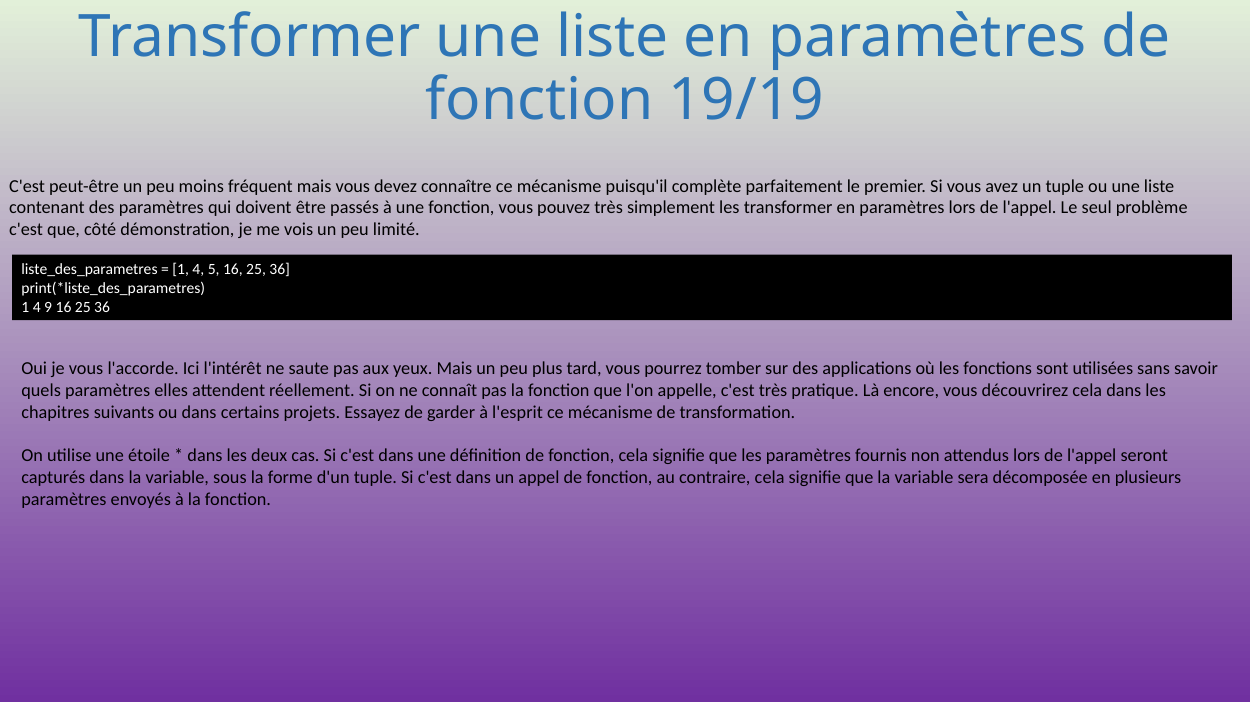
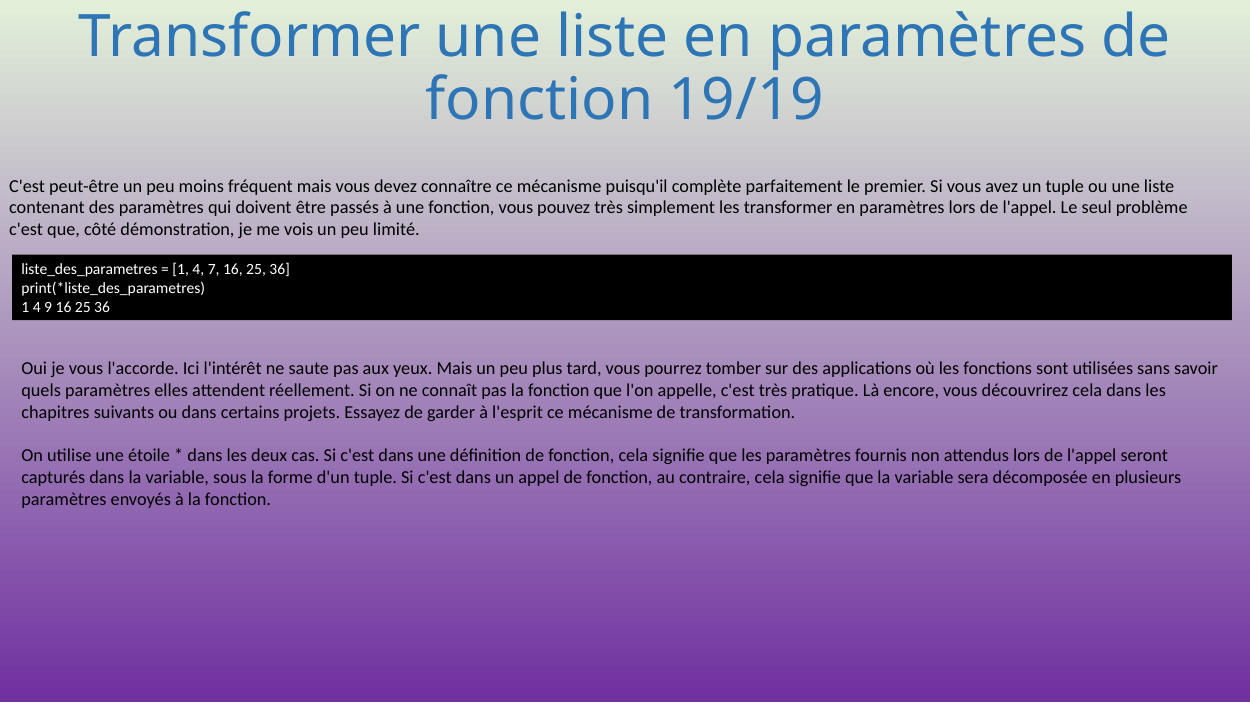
5: 5 -> 7 (214, 270)
